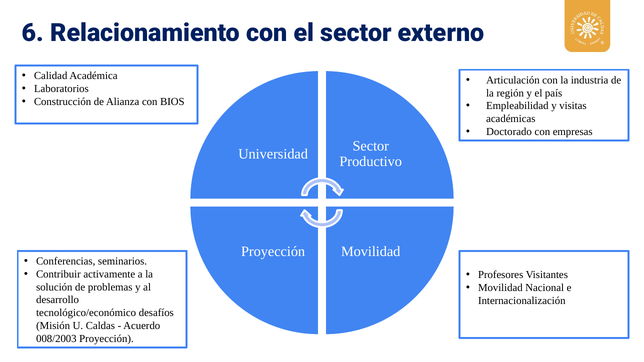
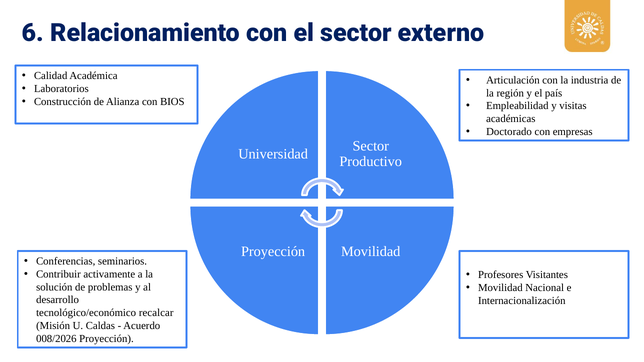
desafíos: desafíos -> recalcar (156, 313)
008/2003: 008/2003 -> 008/2026 (56, 339)
